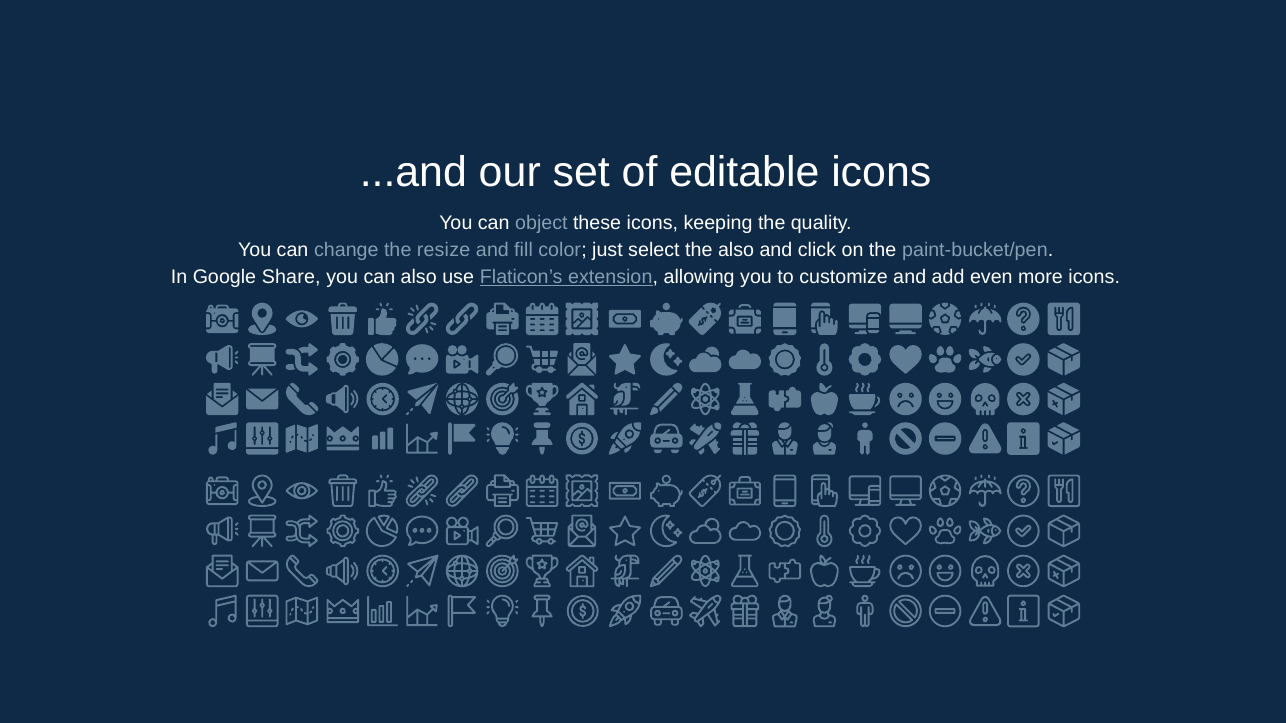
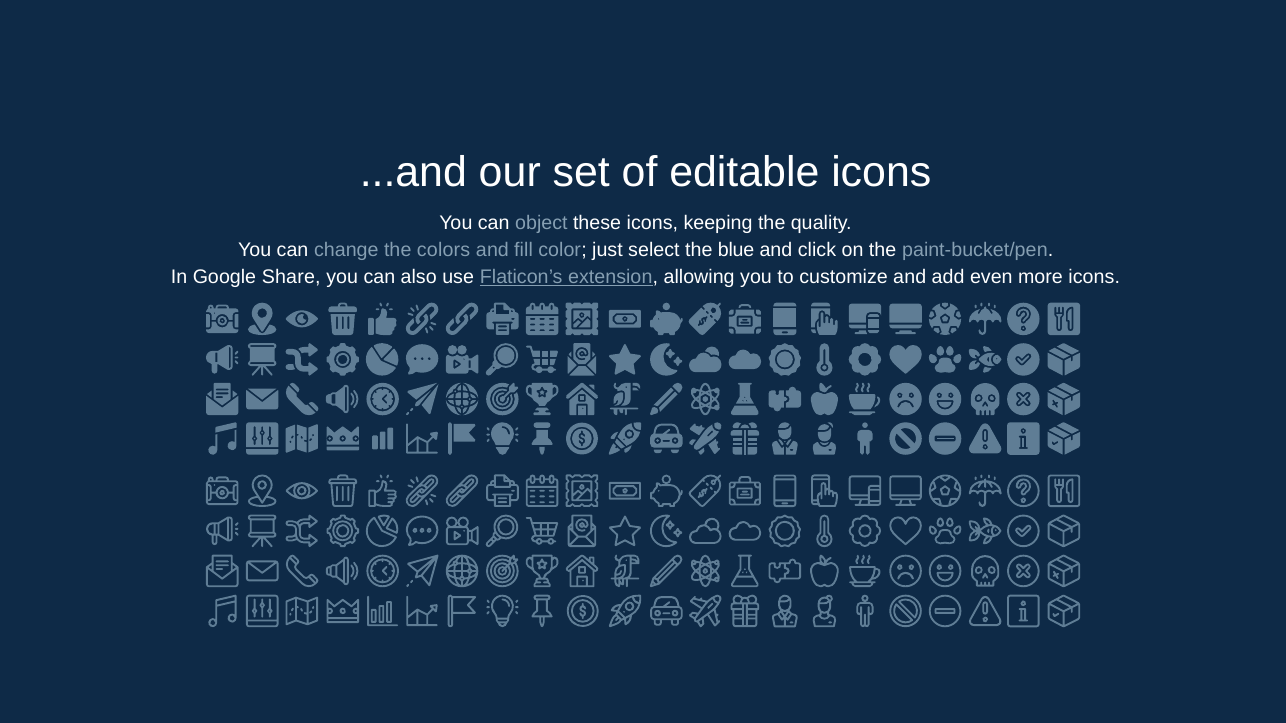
resize: resize -> colors (444, 250)
the also: also -> blue (736, 250)
